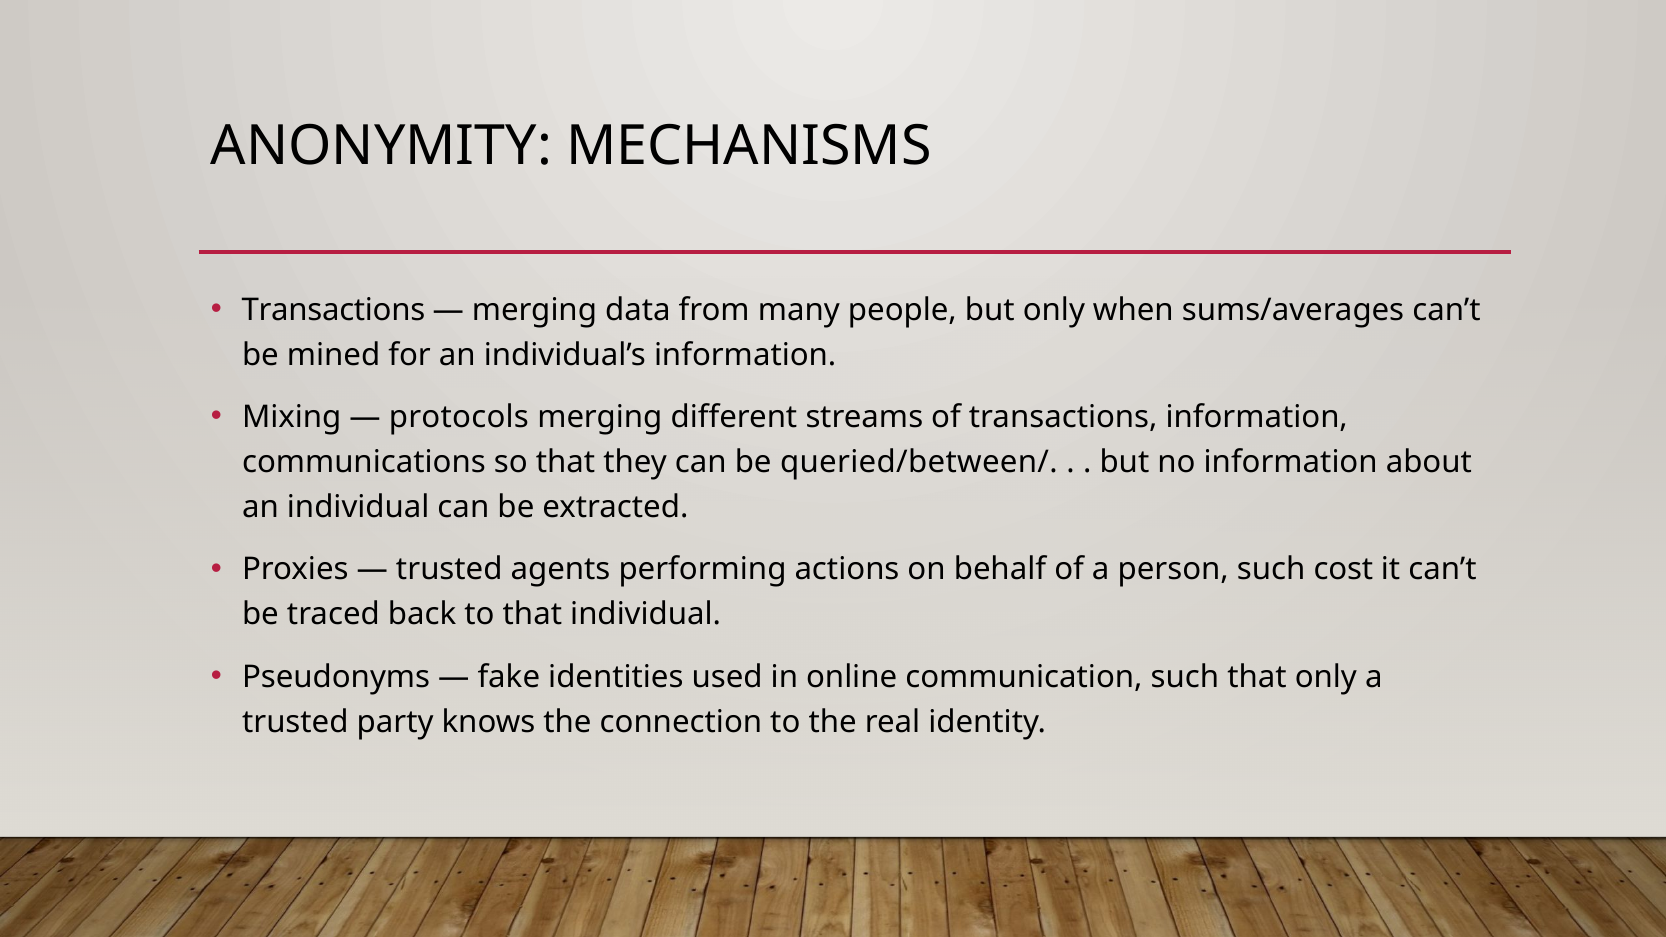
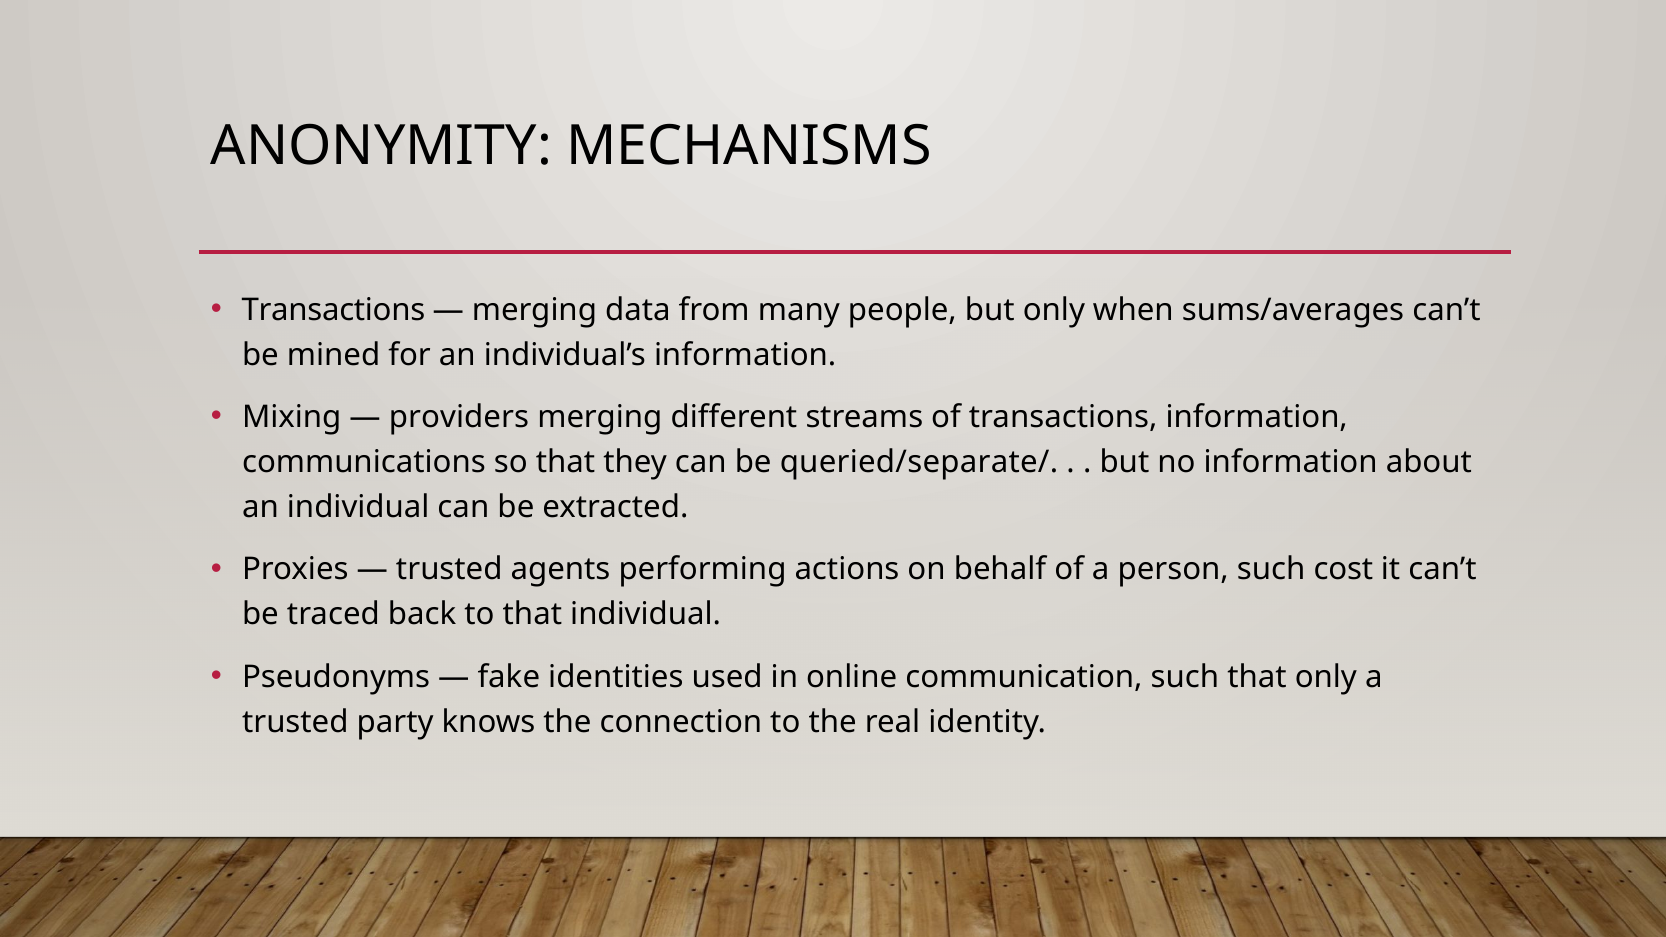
protocols: protocols -> providers (459, 417)
queried/between/: queried/between/ -> queried/separate/ (919, 462)
